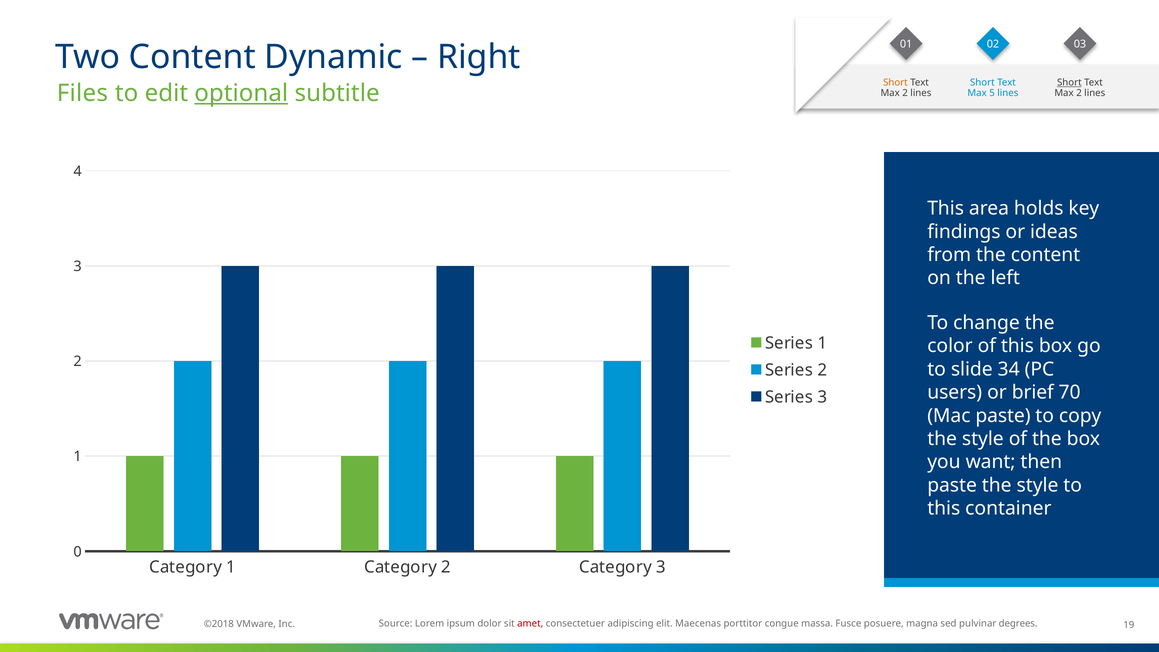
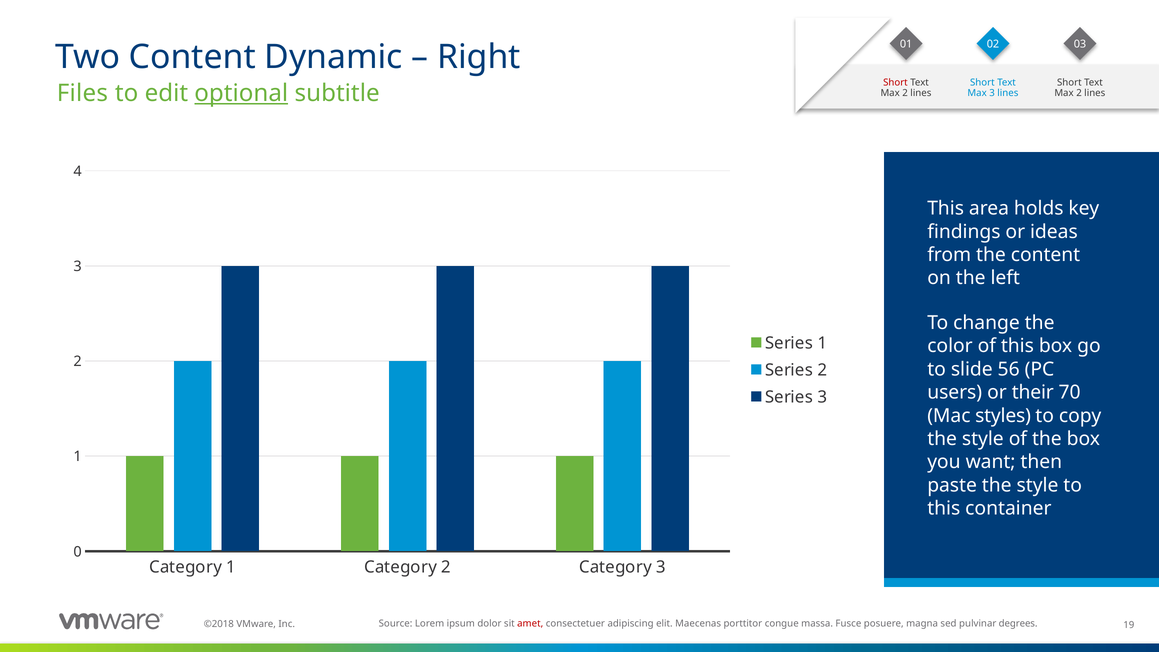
Short colour: orange -> red (895, 83)
Short underline: present -> none (1069, 83)
Max 5: 5 -> 3 (992, 93)
34: 34 -> 56 (1009, 369)
brief: brief -> their (1033, 393)
Mac paste: paste -> styles (1003, 416)
